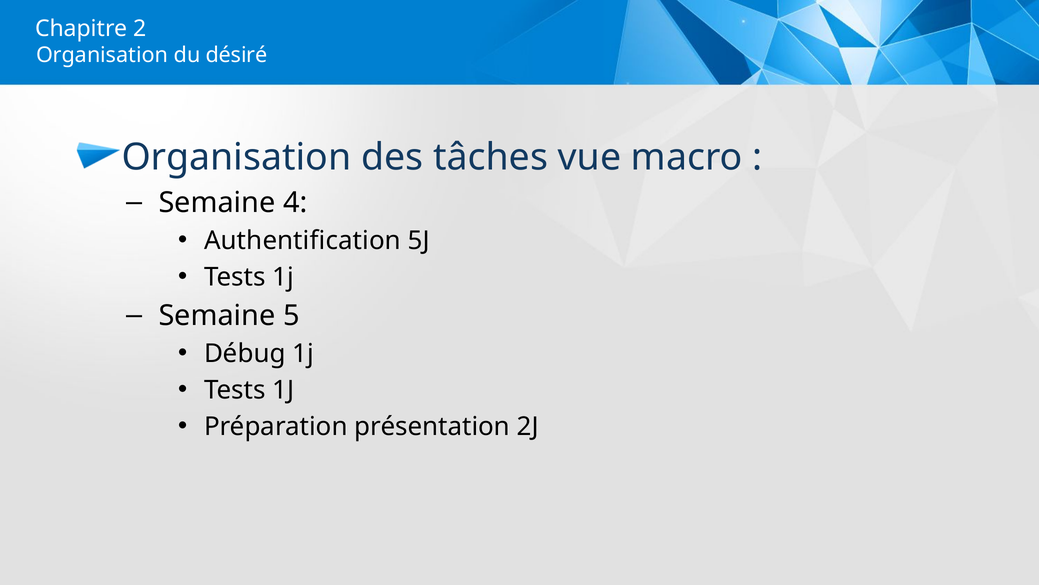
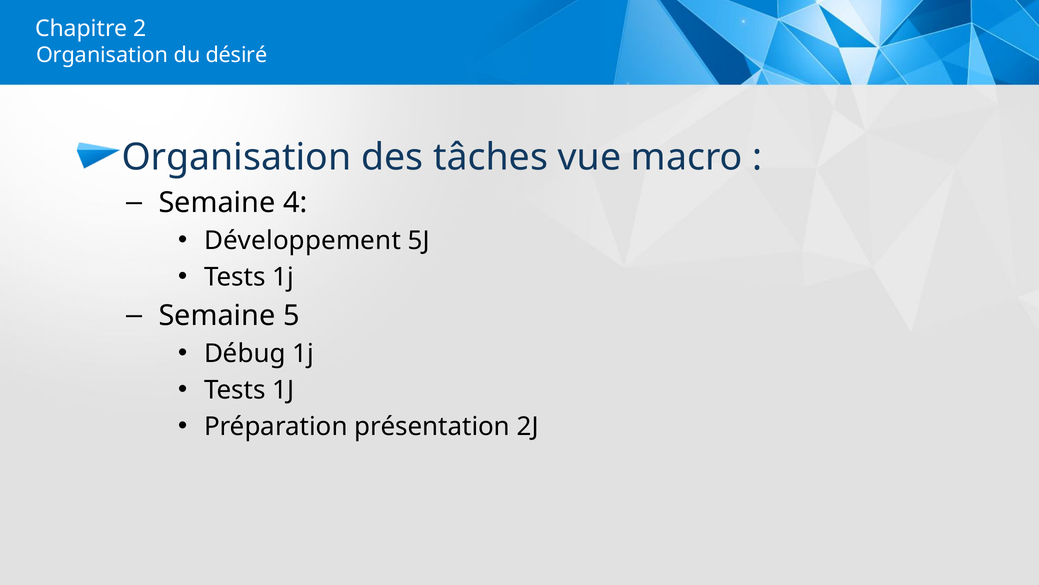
Authentification: Authentification -> Développement (302, 240)
